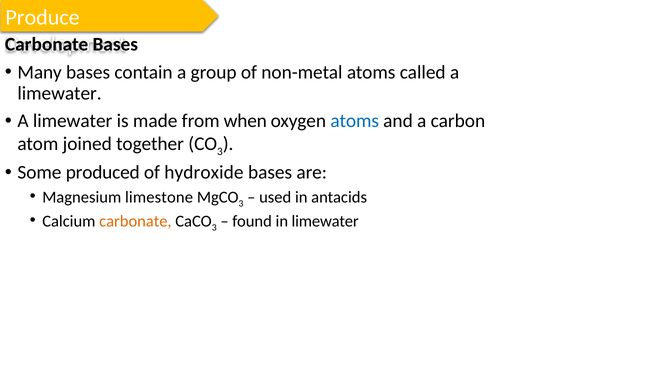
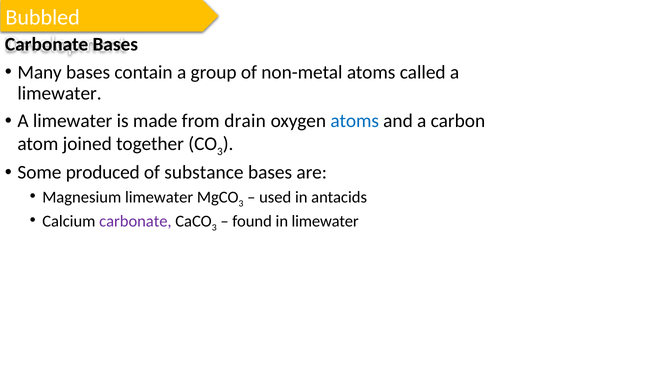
Produce: Produce -> Bubbled (43, 17)
when: when -> drain (245, 121)
hydroxide: hydroxide -> substance (204, 172)
Magnesium limestone: limestone -> limewater (159, 197)
carbonate colour: orange -> purple (135, 221)
